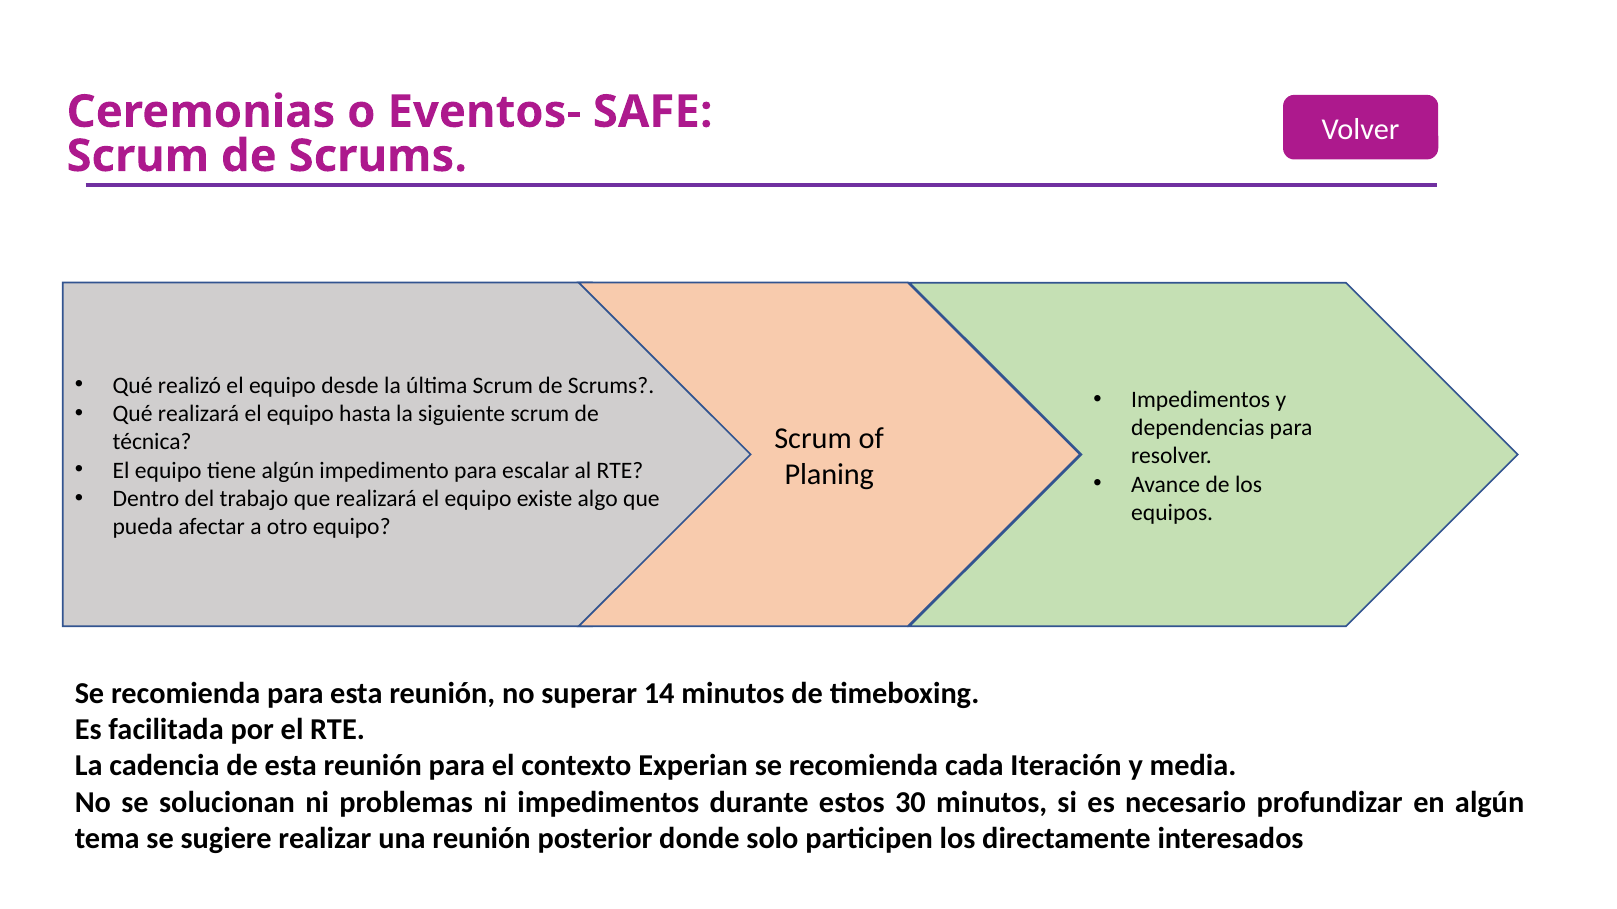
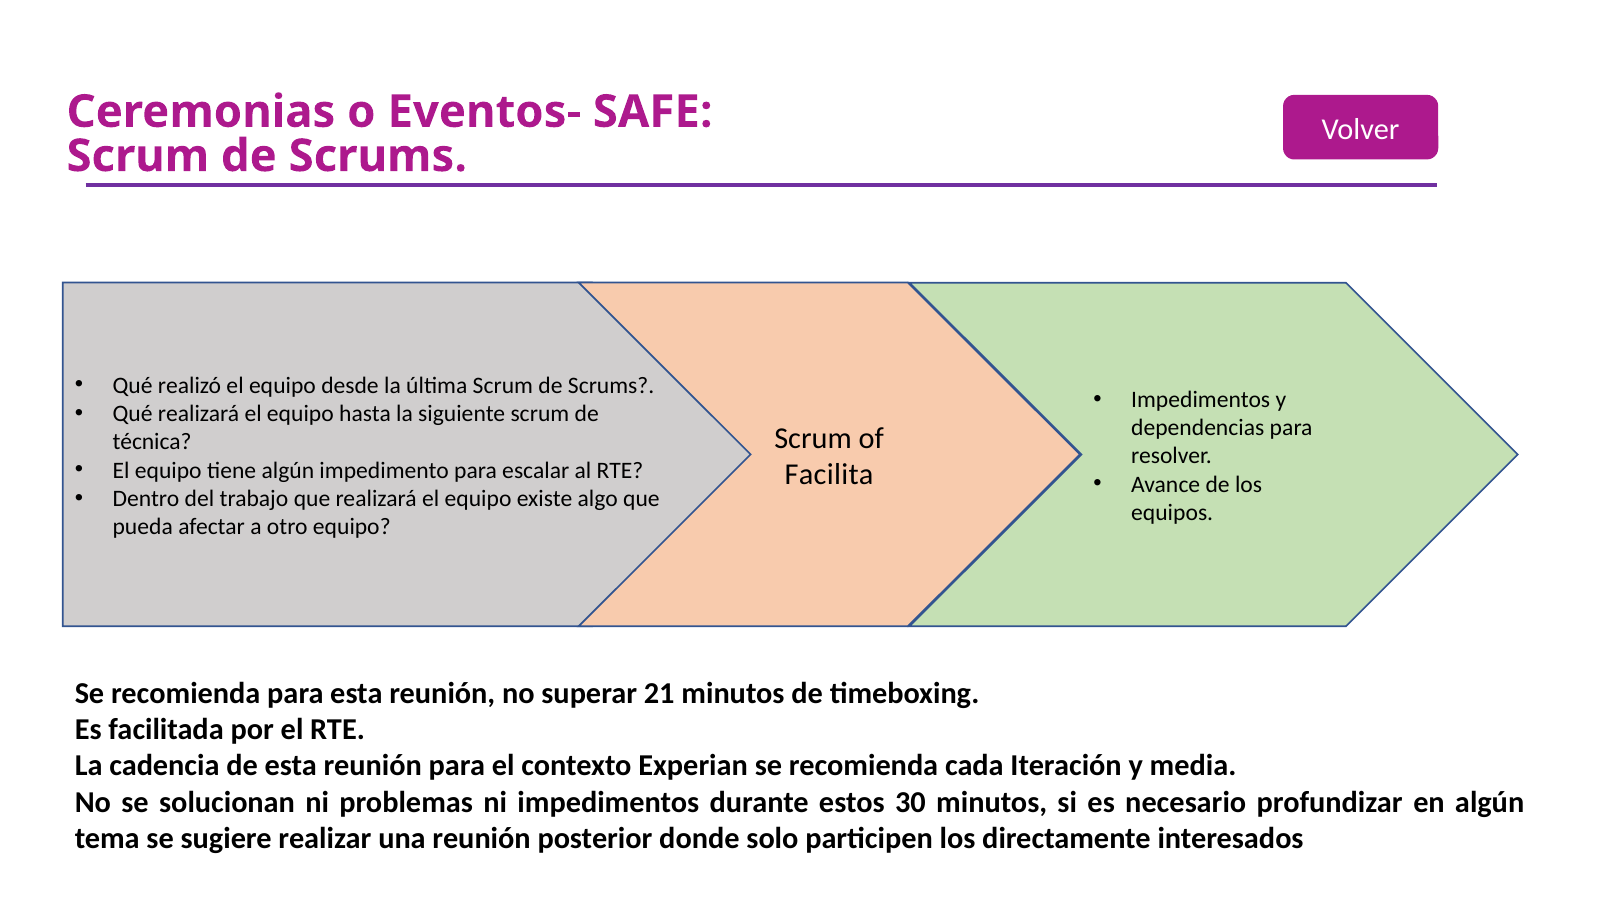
Planing: Planing -> Facilita (829, 475)
14: 14 -> 21 (659, 694)
